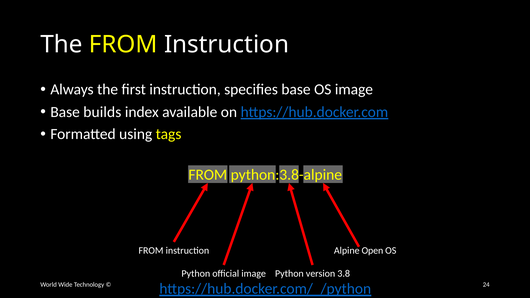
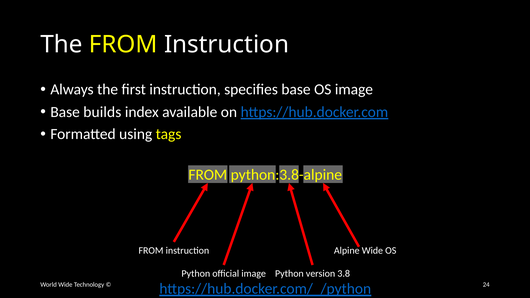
Alpine Open: Open -> Wide (372, 251)
